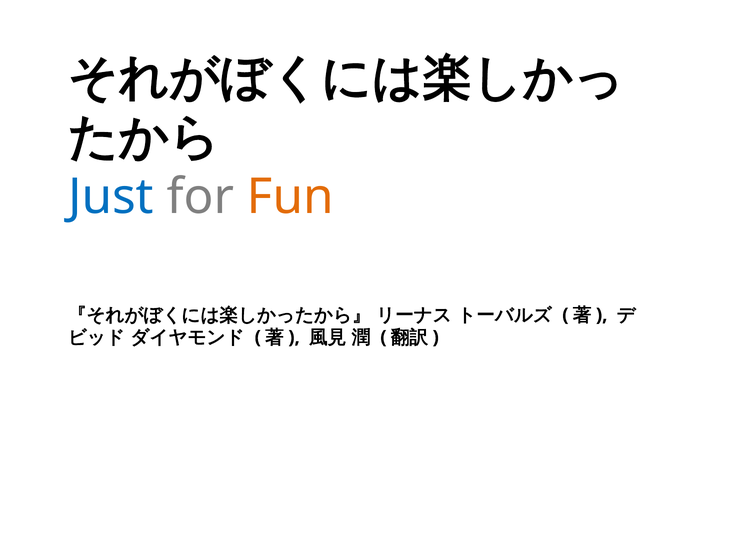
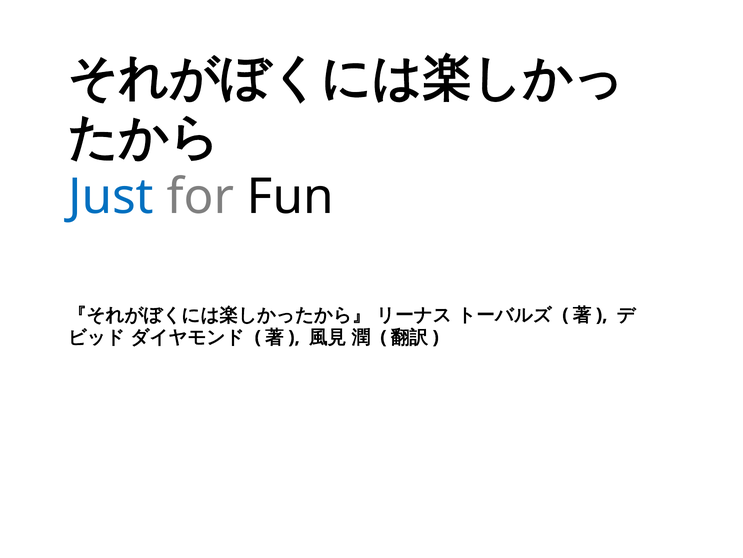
Fun colour: orange -> black (290, 196)
